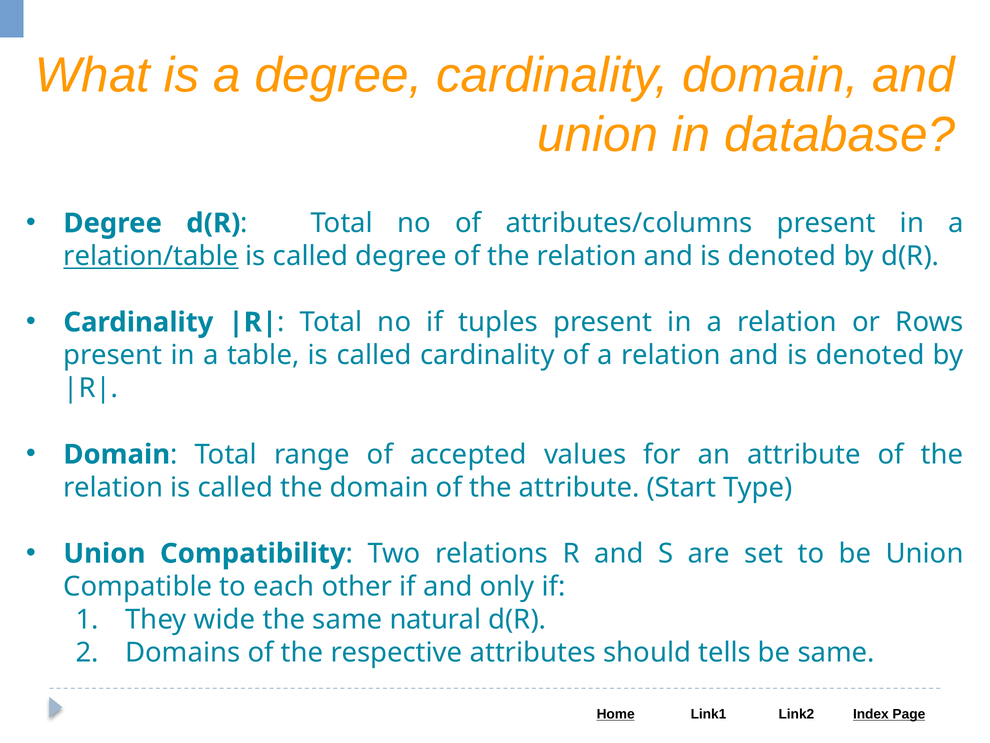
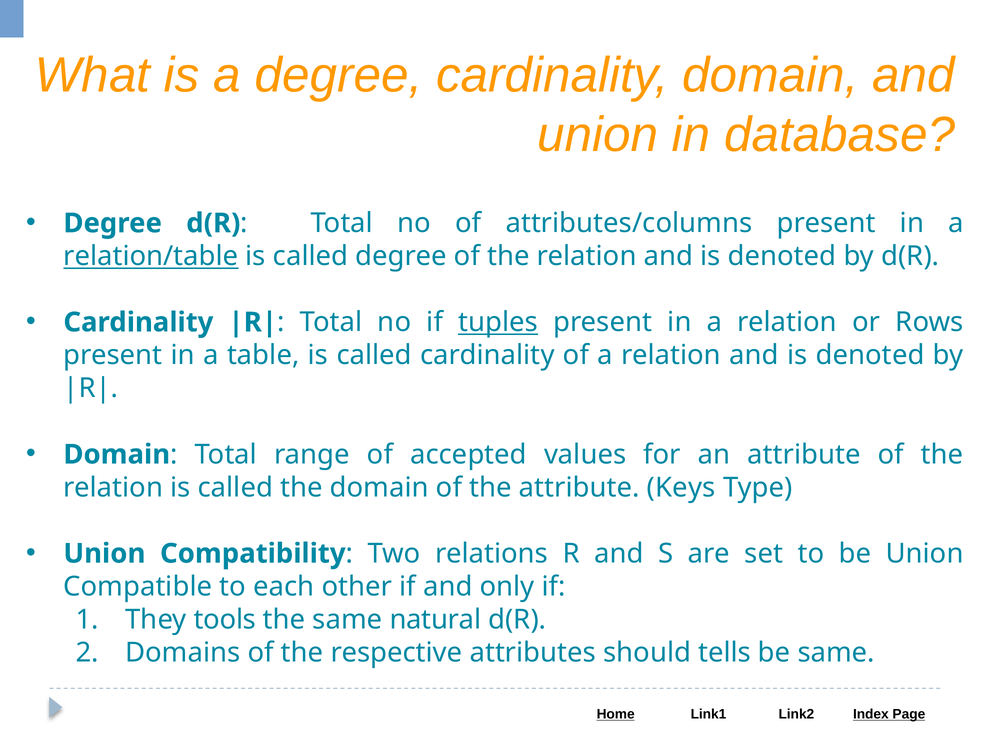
tuples underline: none -> present (498, 322)
Start: Start -> Keys (681, 487)
wide: wide -> tools (225, 619)
